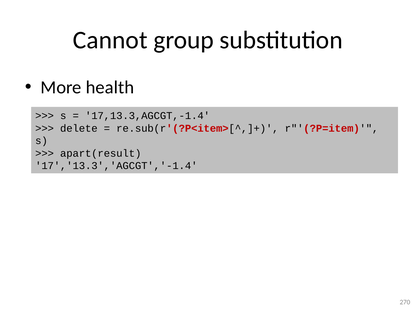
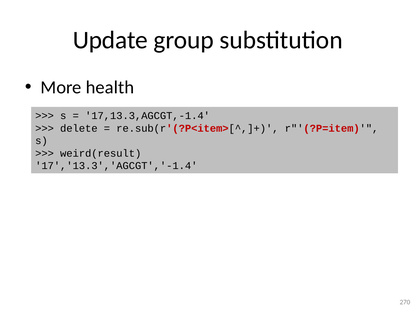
Cannot: Cannot -> Update (110, 40)
apart(result: apart(result -> weird(result (101, 153)
